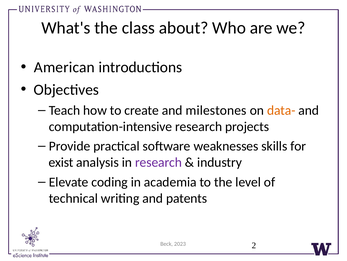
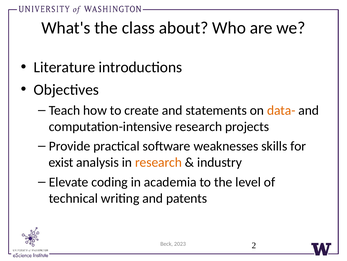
American: American -> Literature (64, 67)
milestones: milestones -> statements (216, 110)
research colour: purple -> orange (158, 162)
